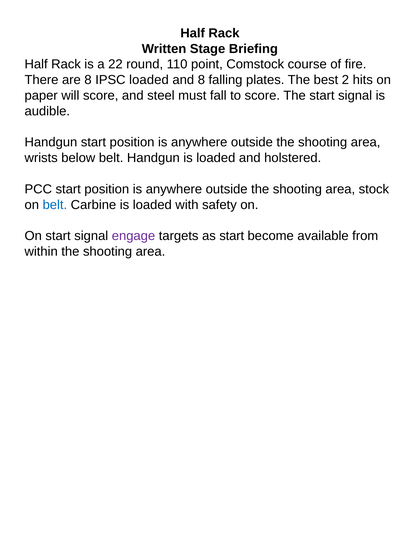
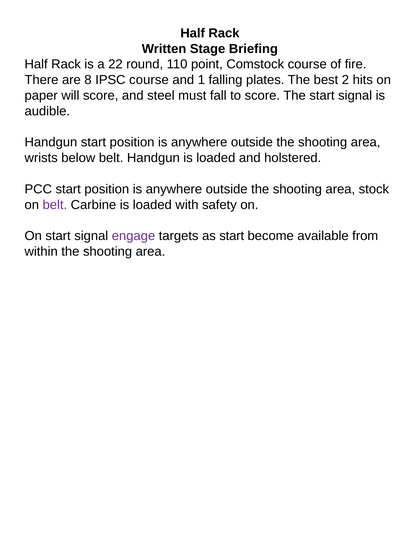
IPSC loaded: loaded -> course (149, 80)
and 8: 8 -> 1 (201, 80)
belt colour: blue -> purple (55, 205)
